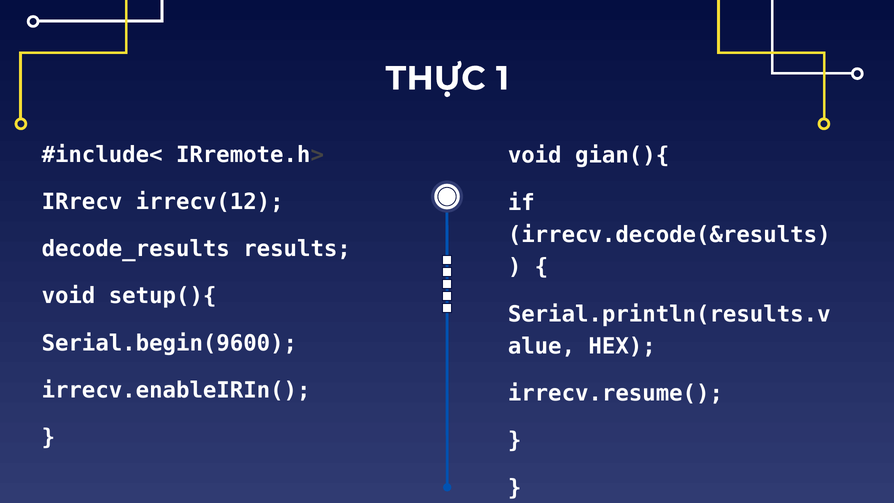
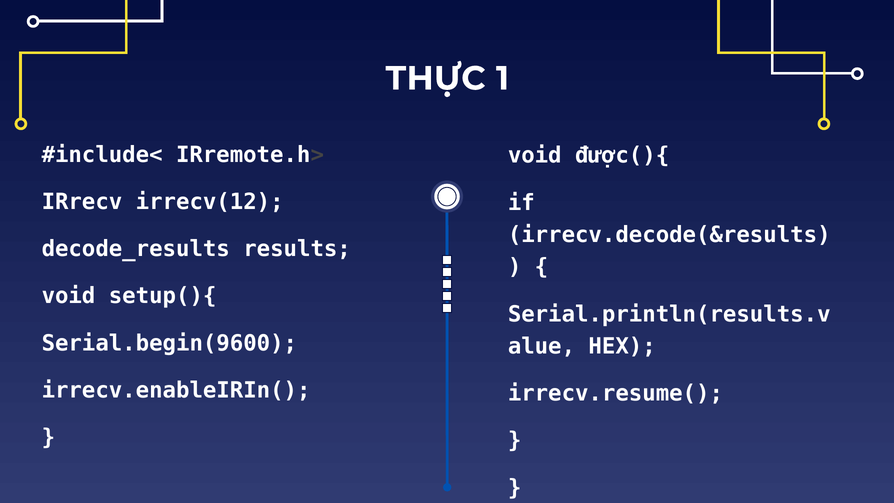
gian(){: gian(){ -> được(){ (622, 156)
